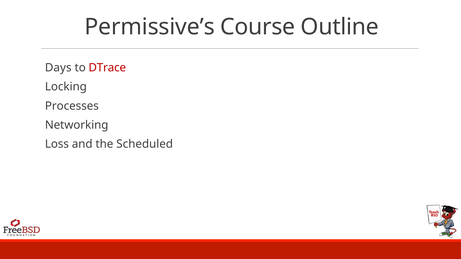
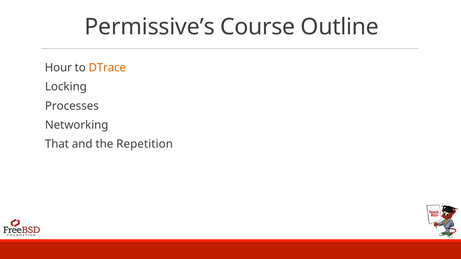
Days: Days -> Hour (58, 68)
DTrace colour: red -> orange (107, 68)
Loss: Loss -> That (57, 144)
Scheduled: Scheduled -> Repetition (145, 144)
